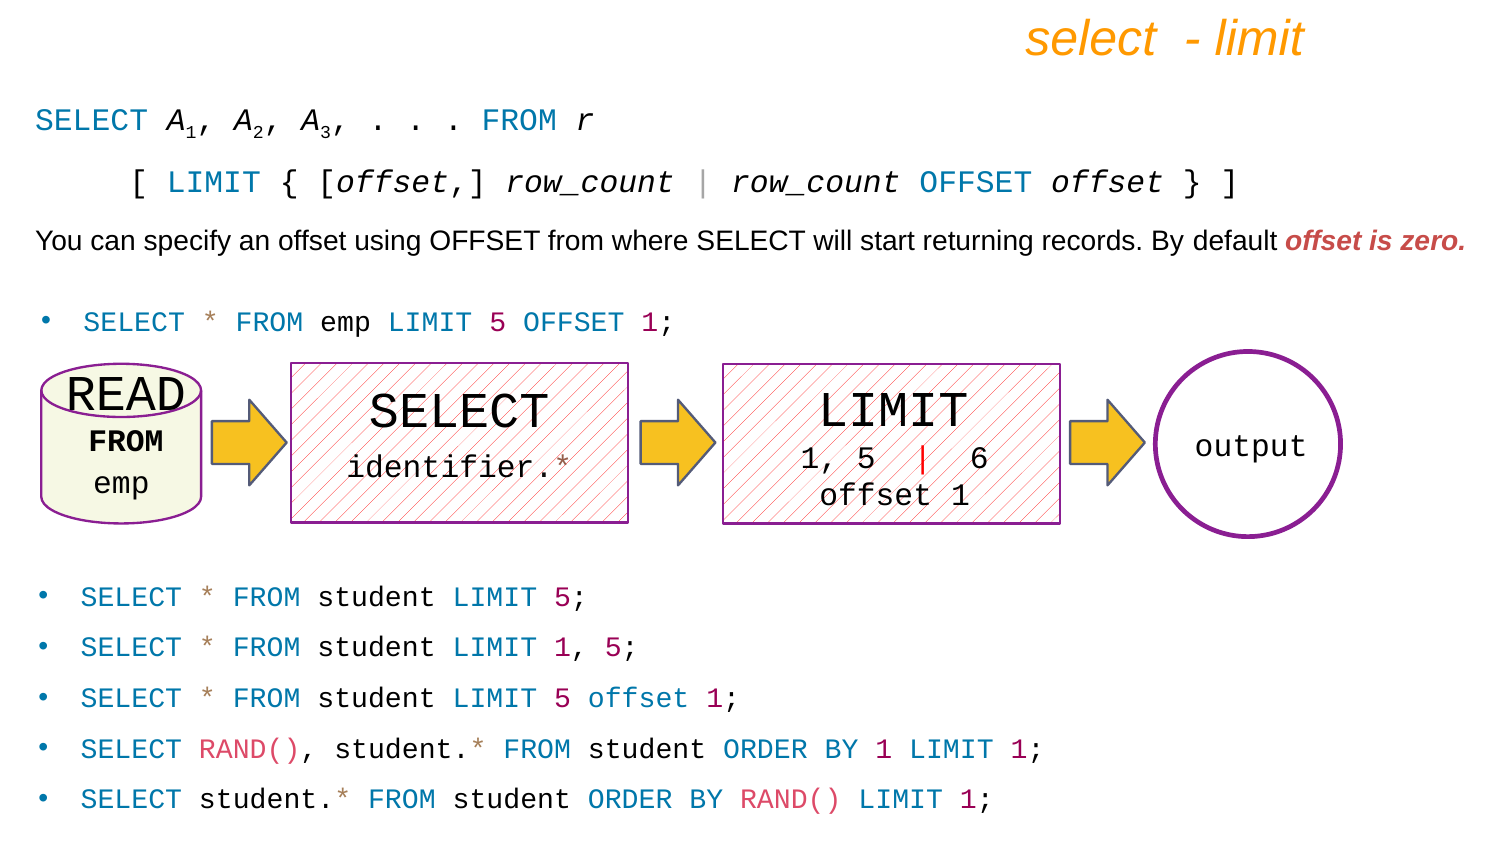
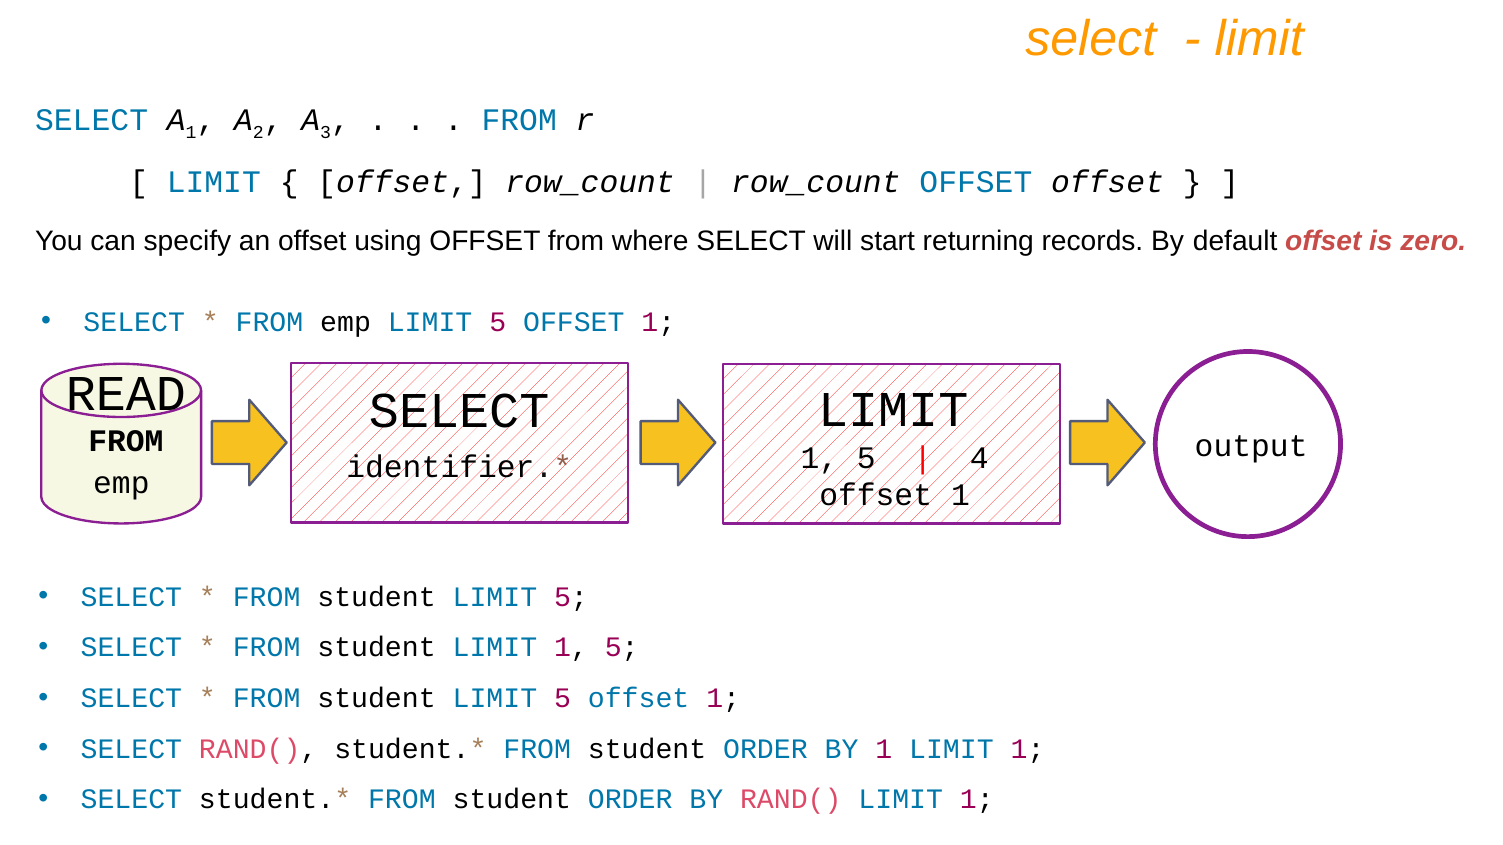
6: 6 -> 4 (979, 458)
